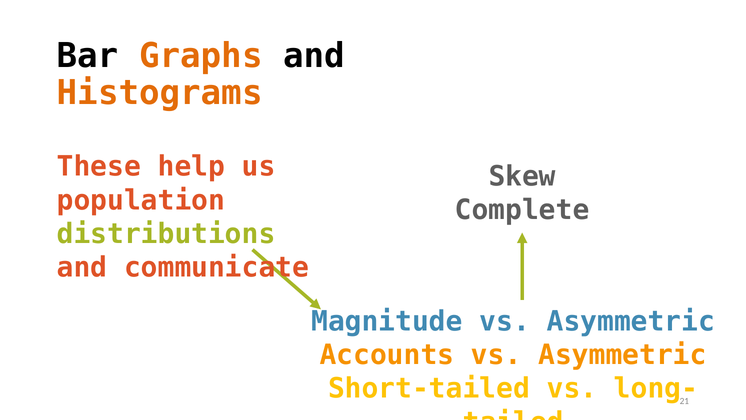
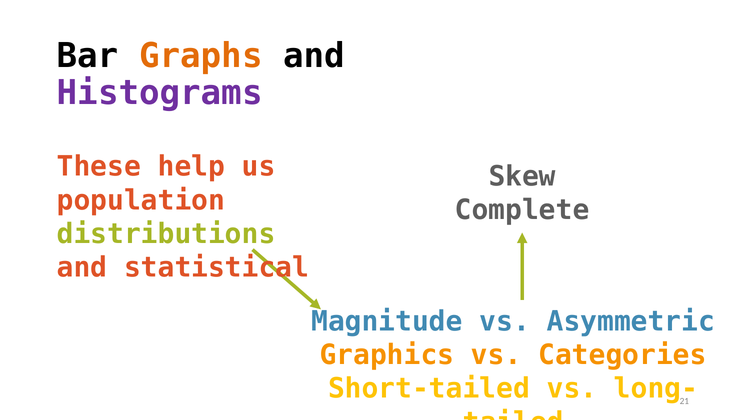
Histograms colour: orange -> purple (160, 93)
communicate: communicate -> statistical (217, 267)
Accounts: Accounts -> Graphics (387, 355)
Asymmetric: Asymmetric -> Categories (622, 355)
